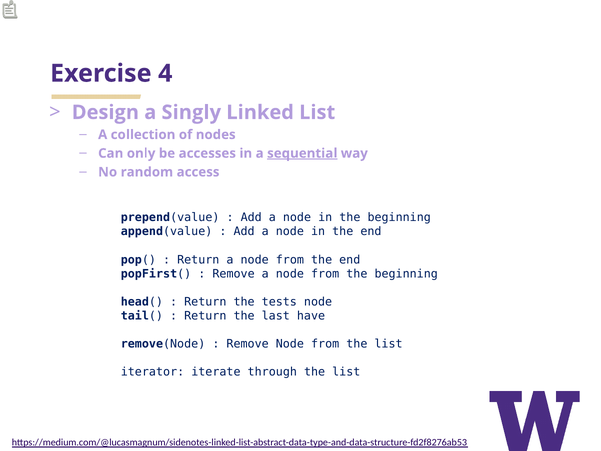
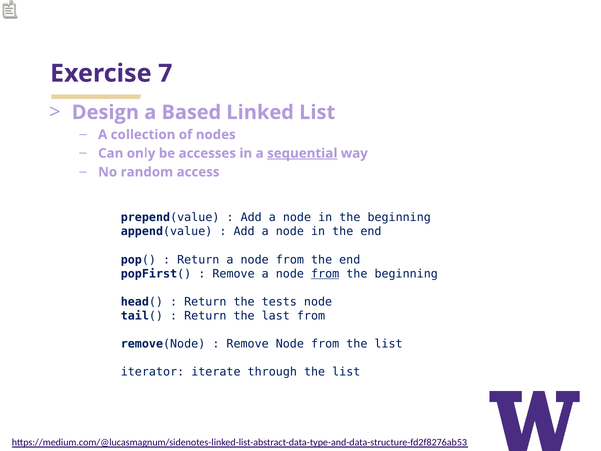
4: 4 -> 7 (165, 73)
Singly: Singly -> Based (191, 112)
from underline: none -> present (325, 274)
last have: have -> from (311, 316)
